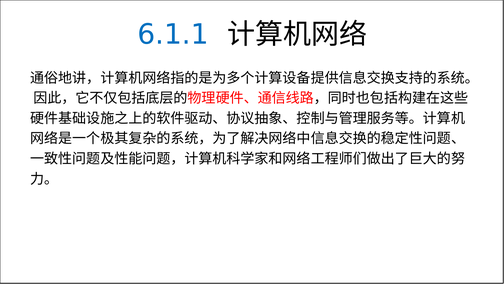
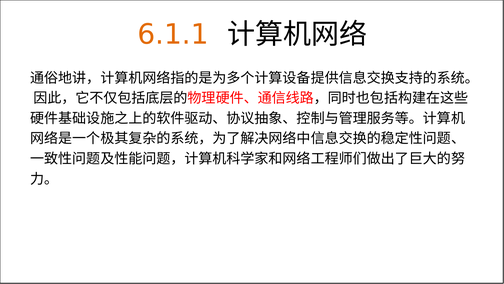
6.1.1 colour: blue -> orange (173, 34)
